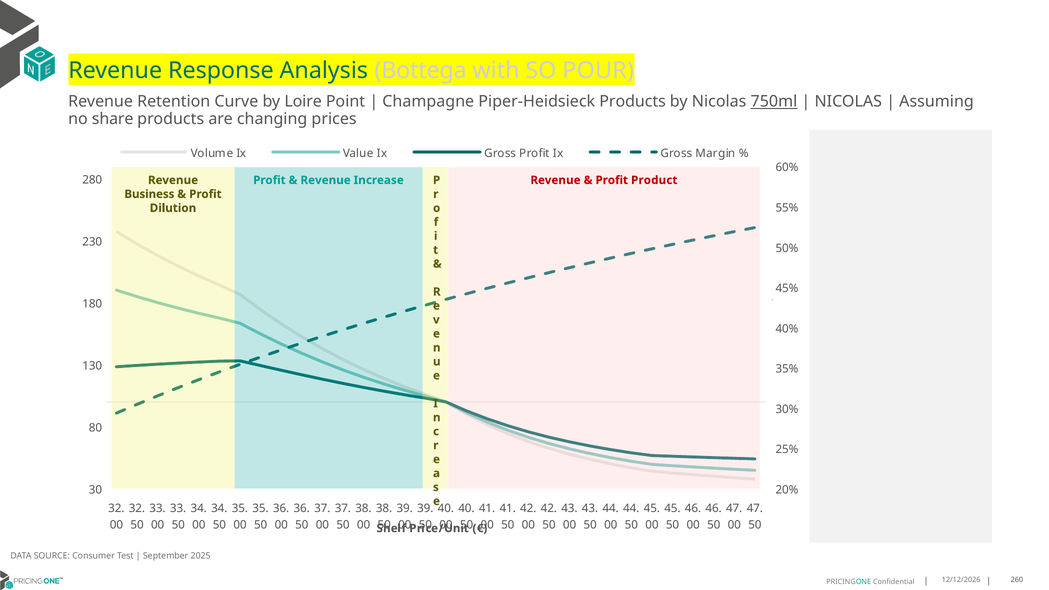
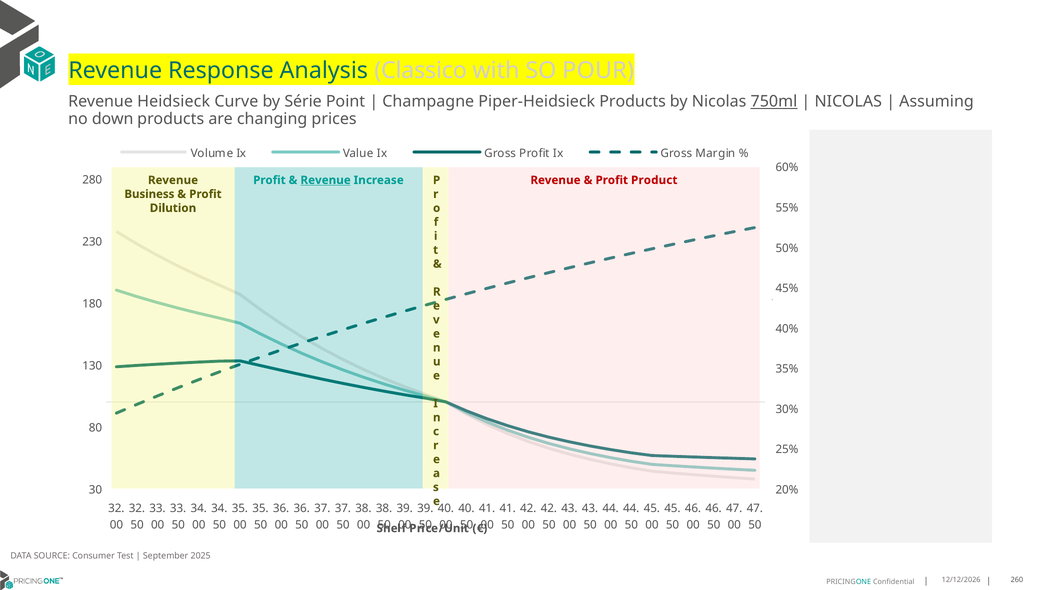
Bottega: Bottega -> Classico (421, 70)
Retention: Retention -> Heidsieck (174, 102)
Loire: Loire -> Série (303, 102)
share: share -> down (113, 119)
Revenue underline: none -> present (326, 180)
